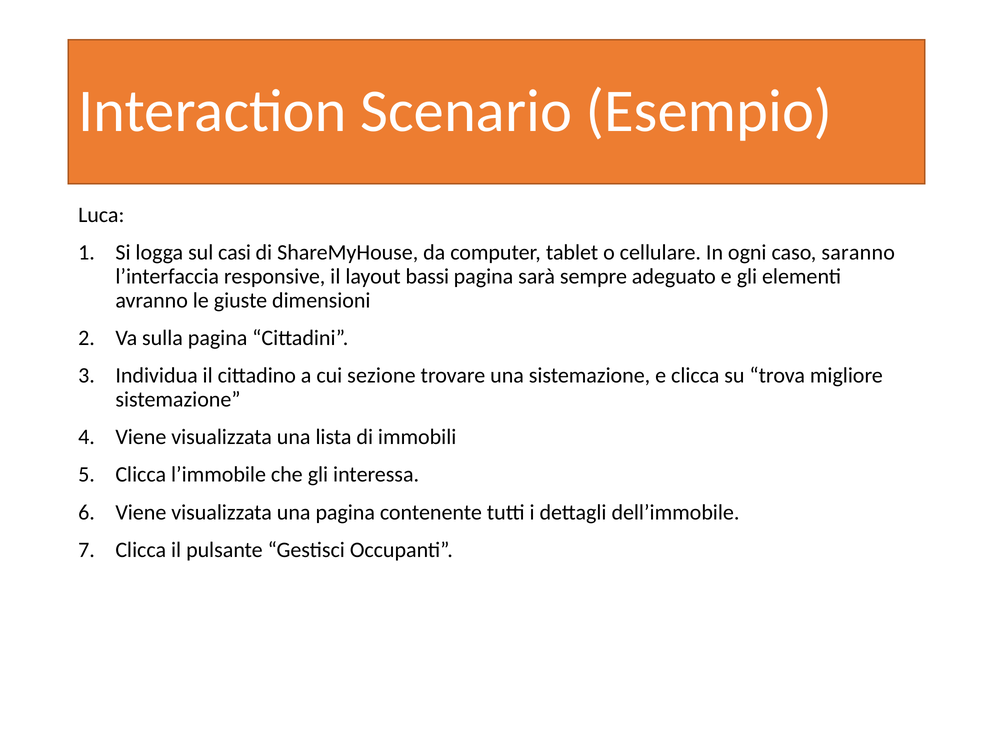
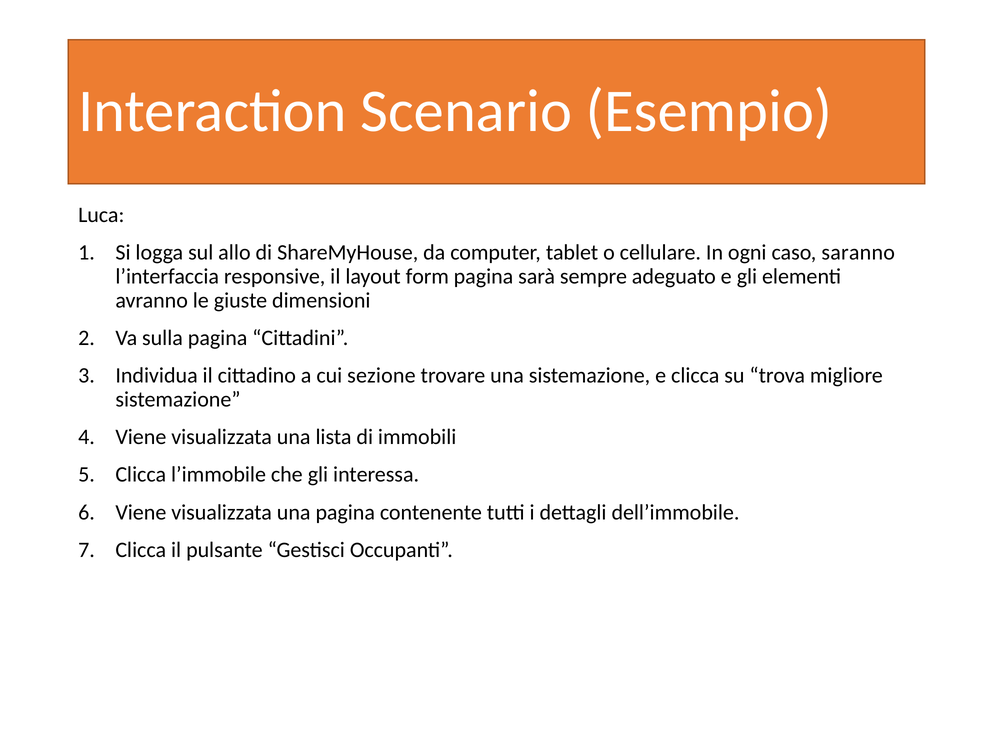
casi: casi -> allo (234, 253)
bassi: bassi -> form (427, 276)
